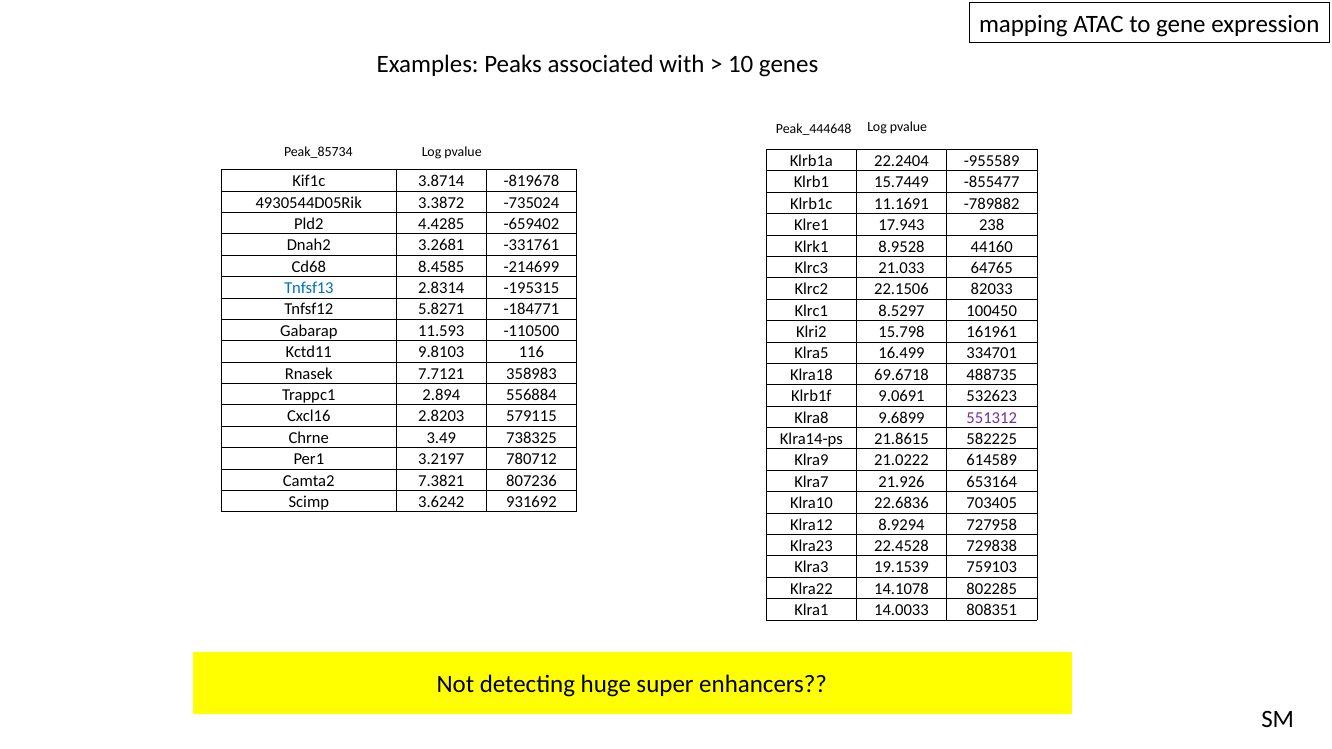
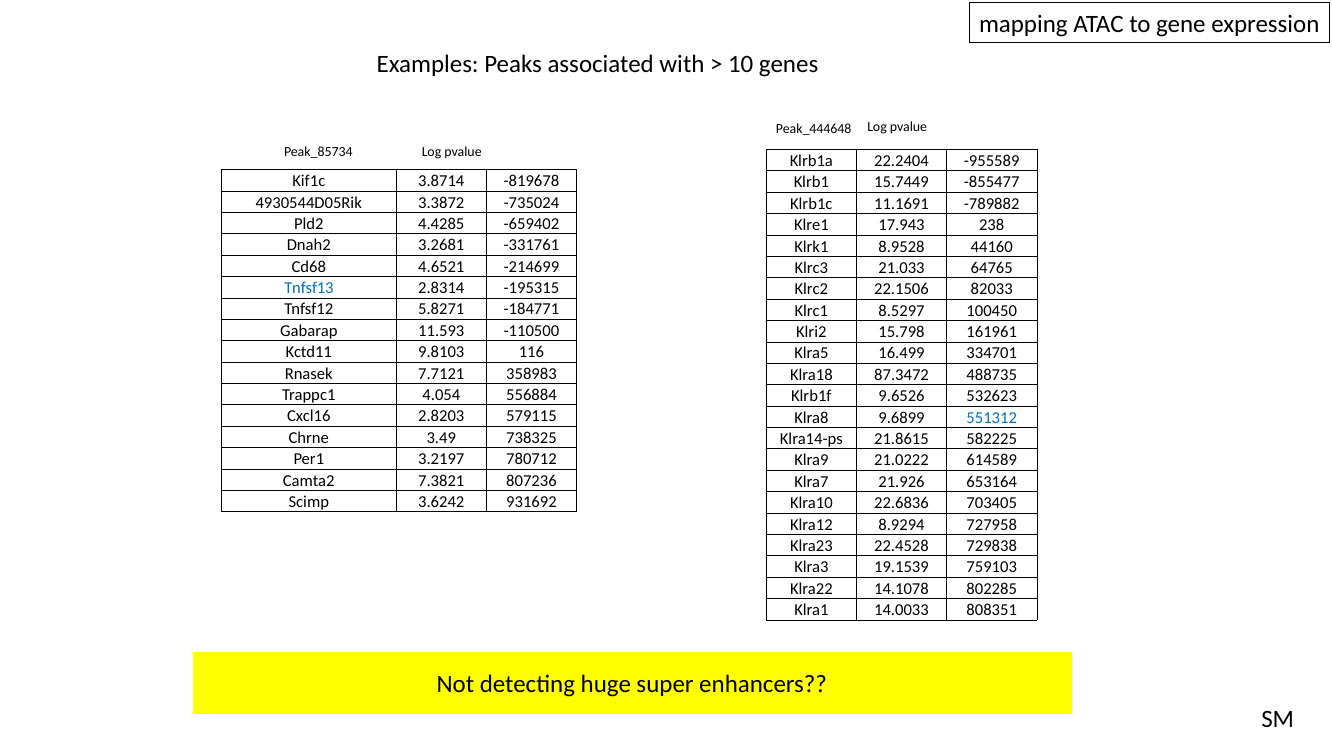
8.4585: 8.4585 -> 4.6521 (441, 267)
69.6718: 69.6718 -> 87.3472 (902, 375)
2.894: 2.894 -> 4.054 (441, 395)
9.0691: 9.0691 -> 9.6526 (902, 396)
551312 colour: purple -> blue (992, 418)
